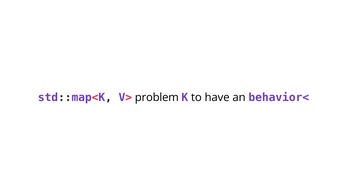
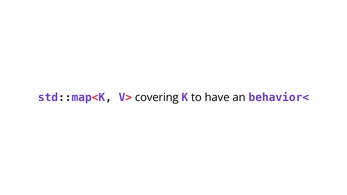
problem: problem -> covering (157, 98)
